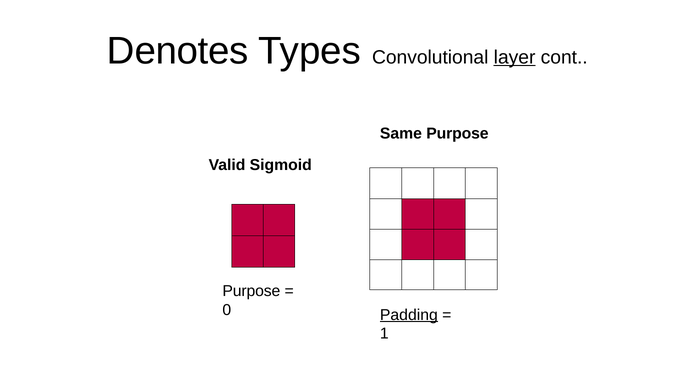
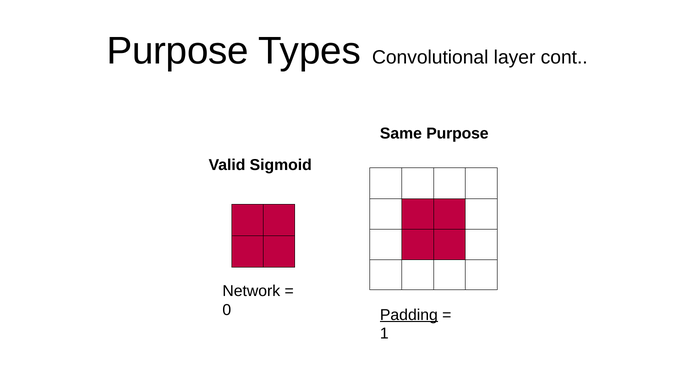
Denotes: Denotes -> Purpose (178, 51)
layer underline: present -> none (515, 57)
Purpose: Purpose -> Network (251, 291)
